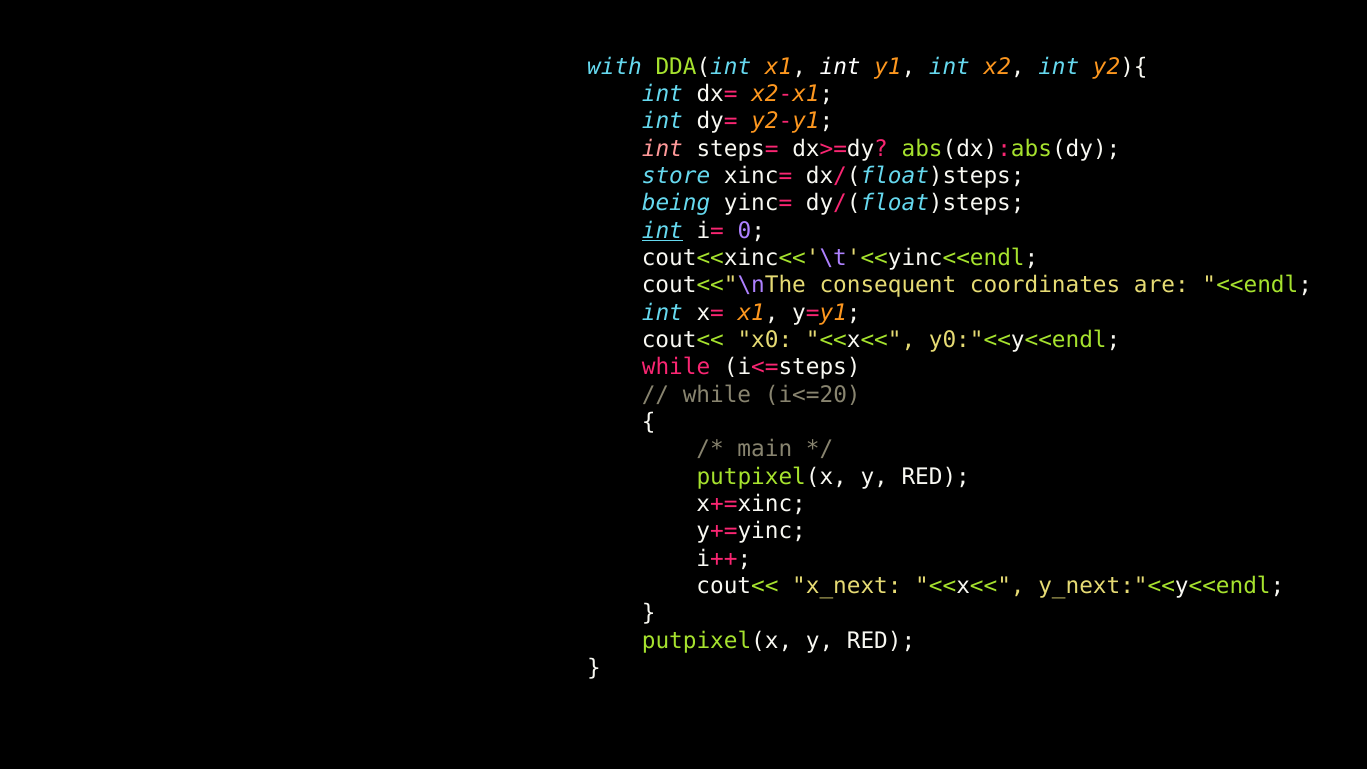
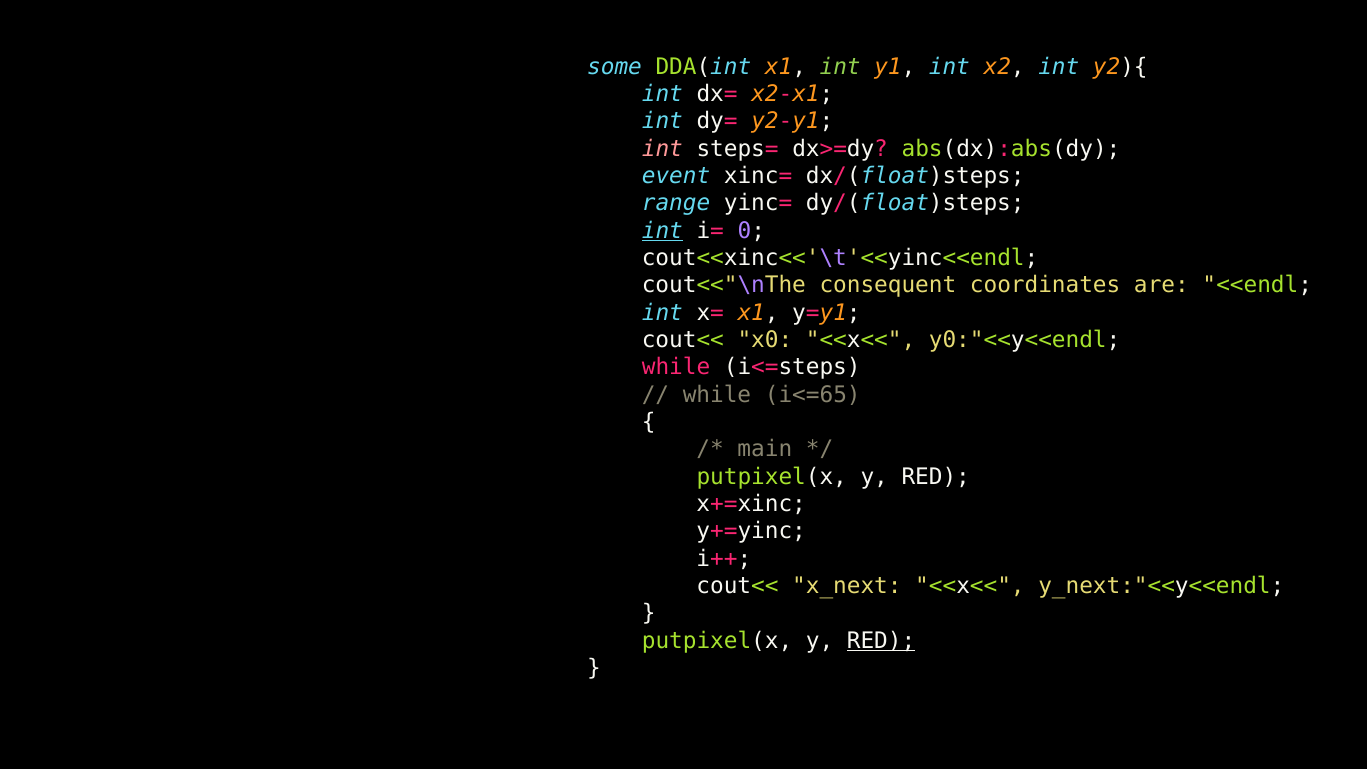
with: with -> some (615, 67)
int colour: white -> light green (840, 67)
store: store -> event (676, 176)
being: being -> range (676, 203)
i<=20: i<=20 -> i<=65 (813, 395)
RED underline: none -> present (881, 641)
